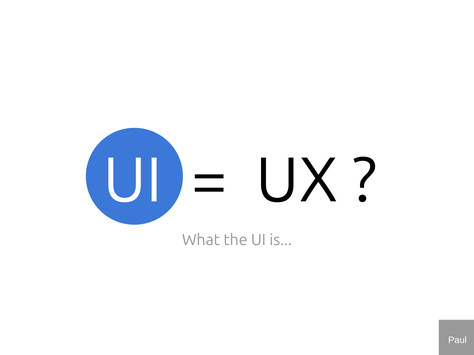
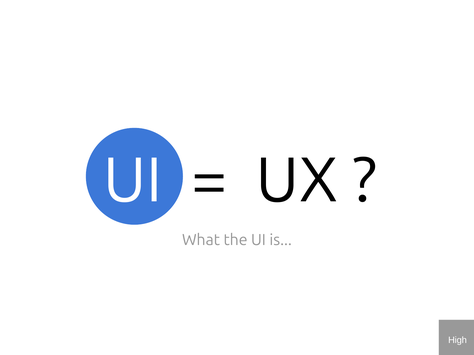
Paul: Paul -> High (458, 341)
